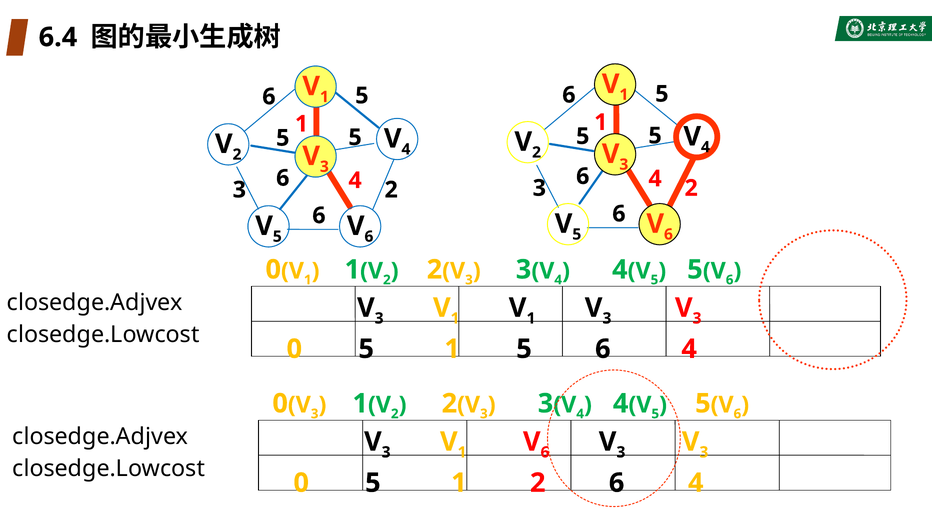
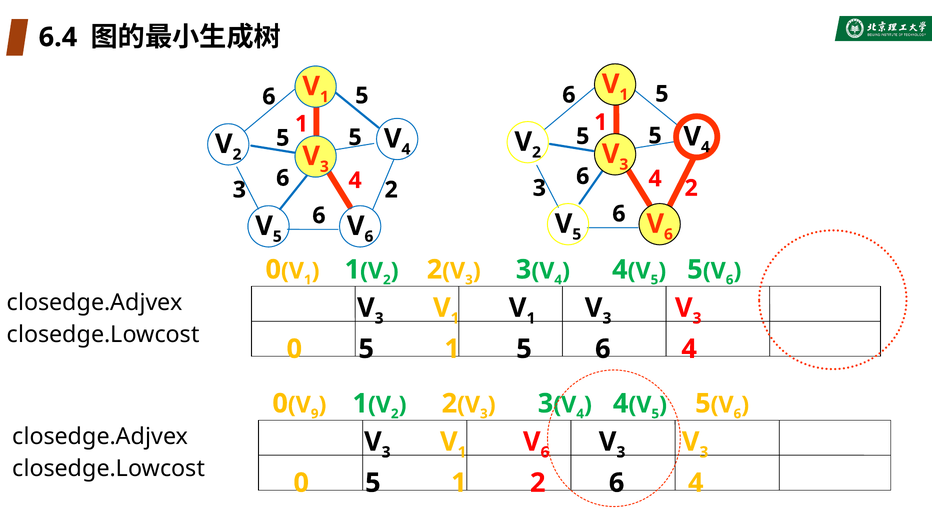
3: 3 -> 9 (315, 414)
